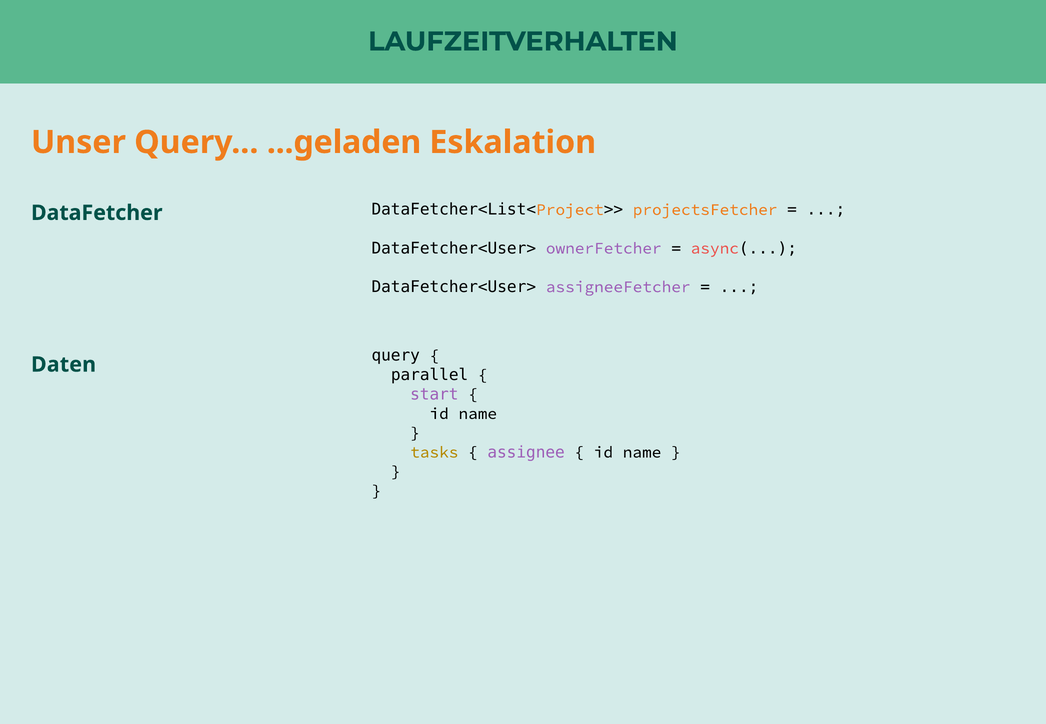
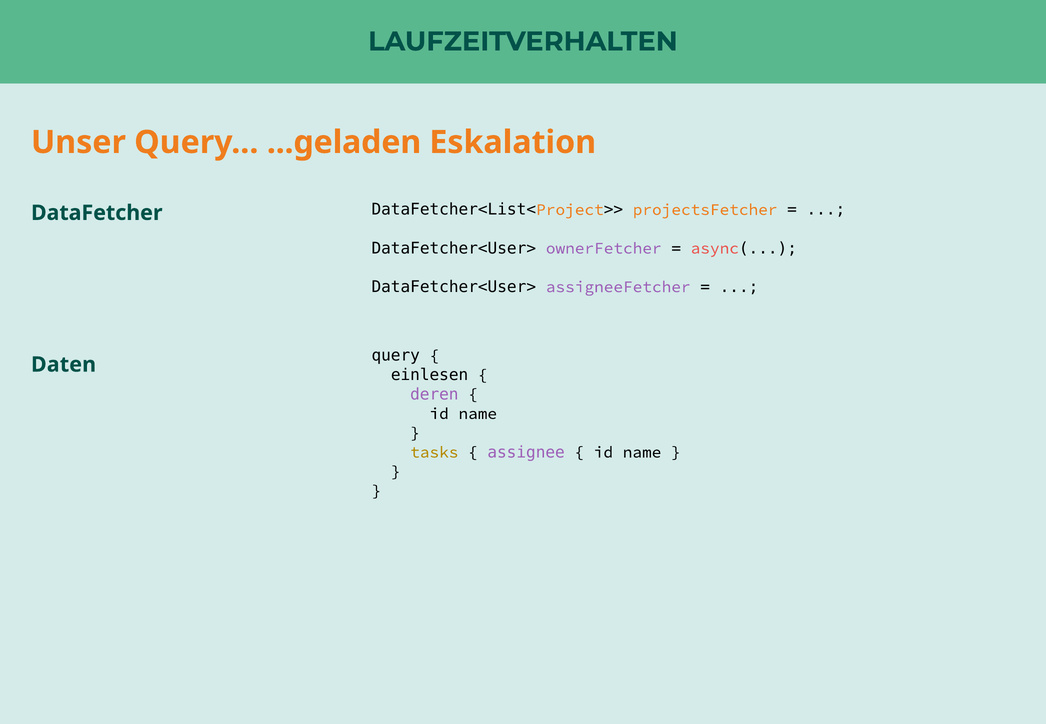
parallel: parallel -> einlesen (430, 375)
start: start -> deren (434, 394)
